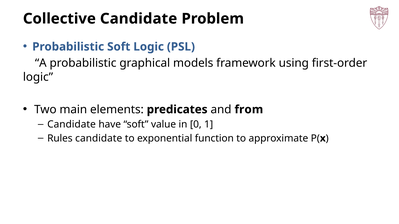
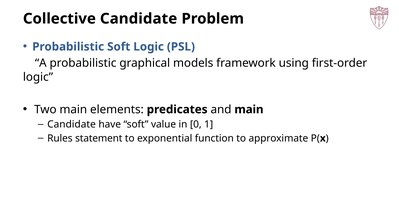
and from: from -> main (249, 110)
Rules candidate: candidate -> statement (99, 138)
